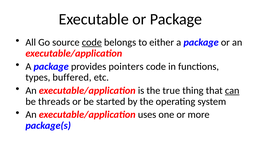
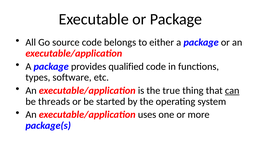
code underline: present -> none (92, 42)
pointers: pointers -> qualified (126, 66)
buffered: buffered -> software (72, 77)
